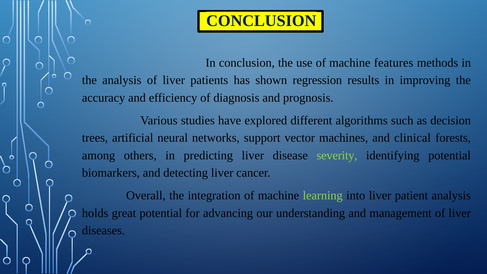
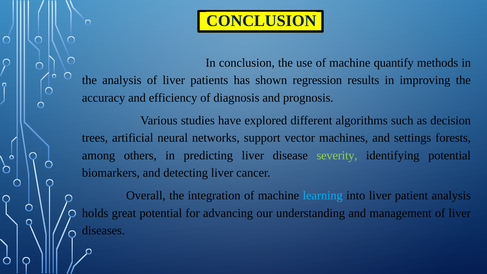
features: features -> quantify (394, 63)
clinical: clinical -> settings (413, 138)
learning colour: light green -> light blue (323, 196)
